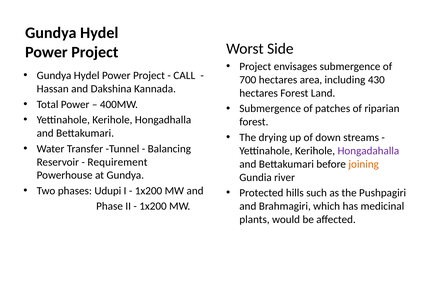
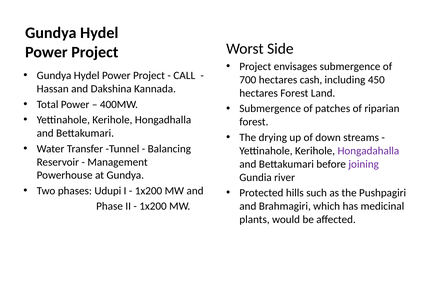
area: area -> cash (311, 80)
430: 430 -> 450 (376, 80)
Requirement: Requirement -> Management (118, 162)
joining colour: orange -> purple (364, 164)
